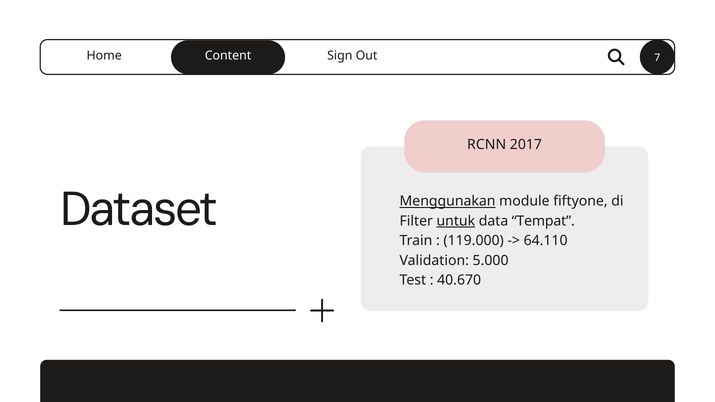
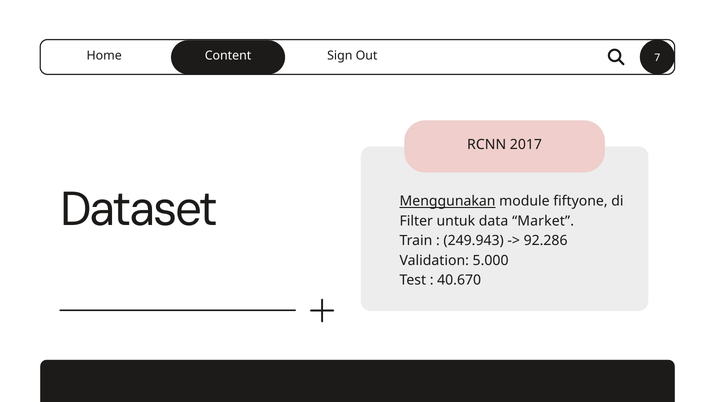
untuk underline: present -> none (456, 221)
Tempat: Tempat -> Market (543, 221)
119.000: 119.000 -> 249.943 (474, 241)
64.110: 64.110 -> 92.286 (546, 241)
